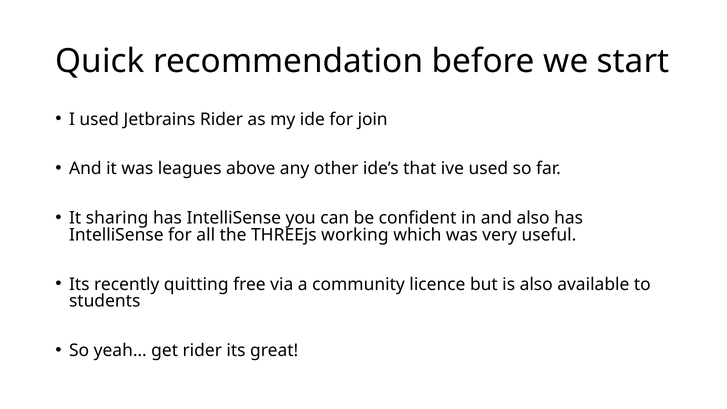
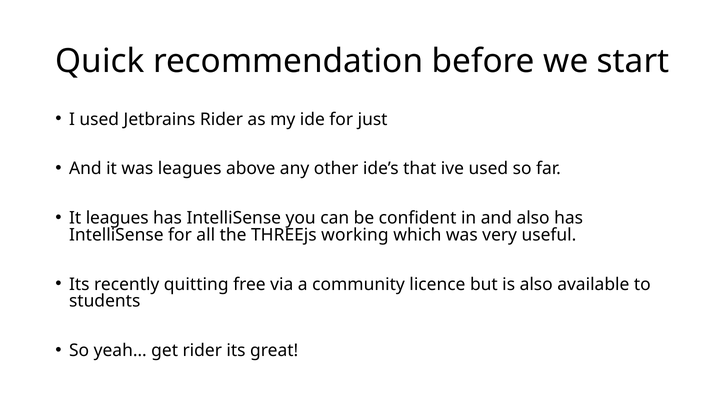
join: join -> just (373, 119)
It sharing: sharing -> leagues (117, 218)
